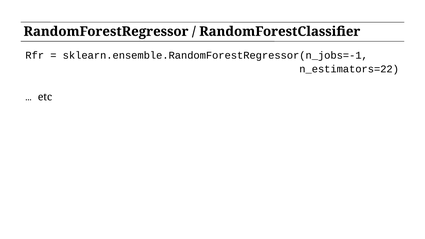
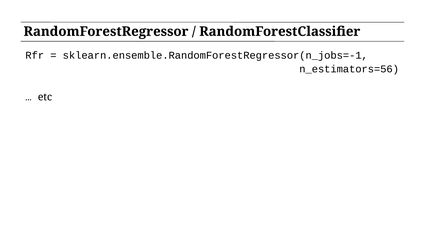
n_estimators=22: n_estimators=22 -> n_estimators=56 (349, 69)
